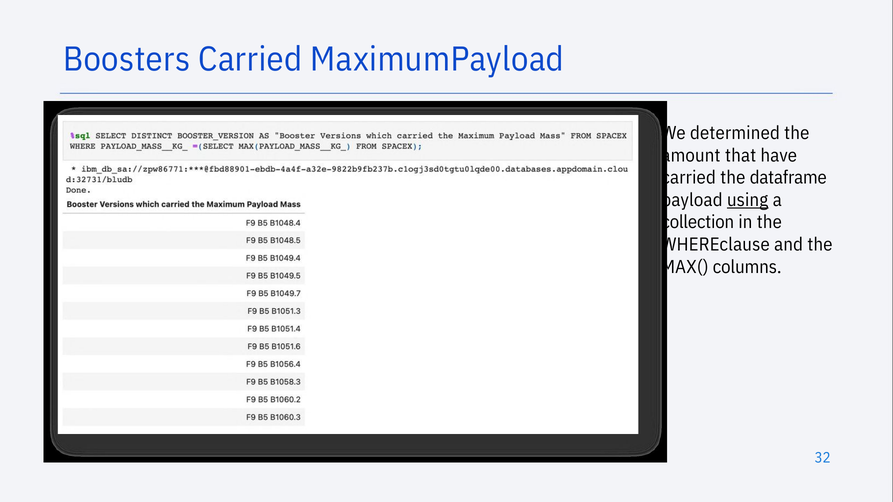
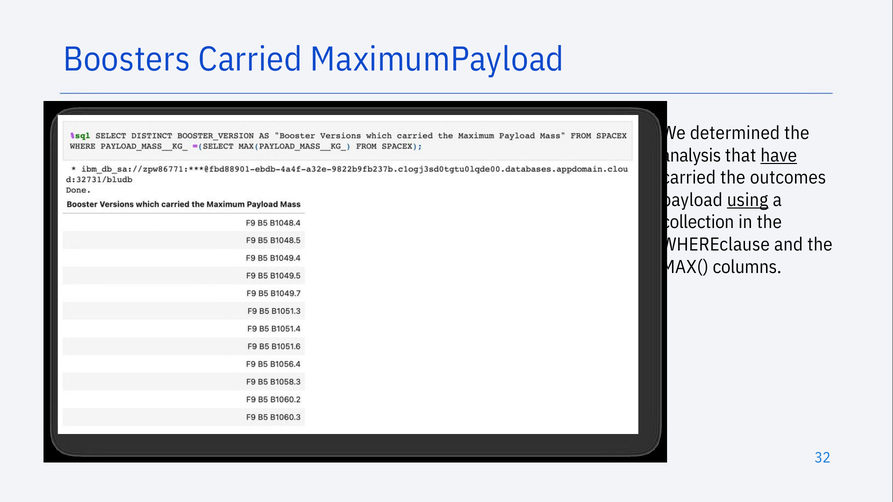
amount: amount -> analysis (691, 156)
have underline: none -> present (779, 156)
dataframe: dataframe -> outcomes (788, 178)
